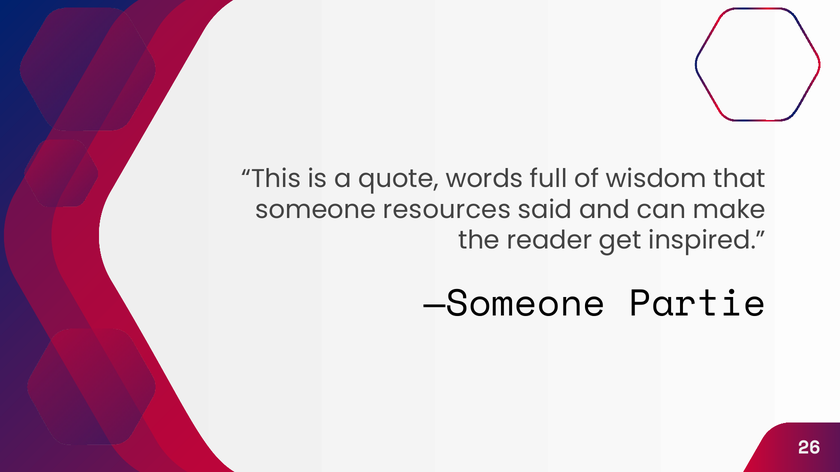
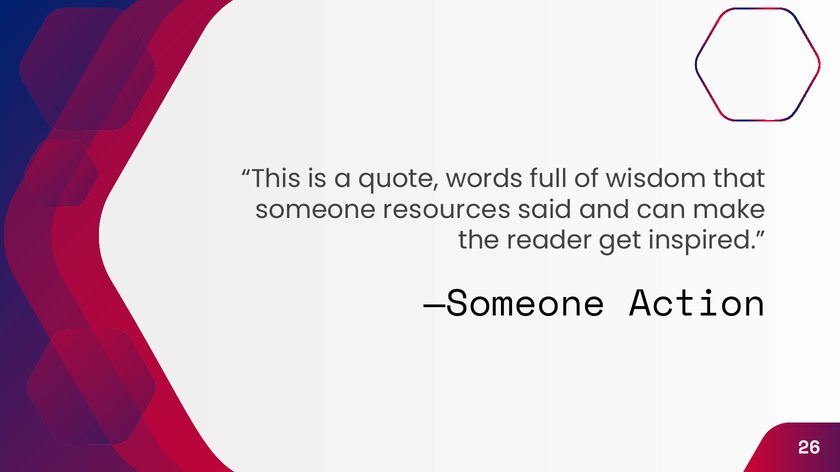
Partie: Partie -> Action (697, 304)
